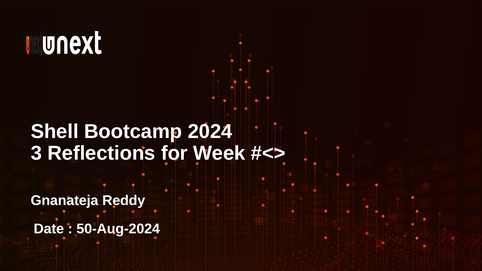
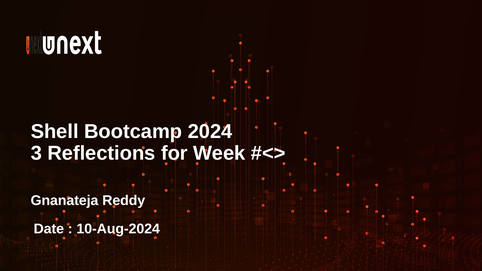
50-Aug-2024: 50-Aug-2024 -> 10-Aug-2024 (118, 229)
